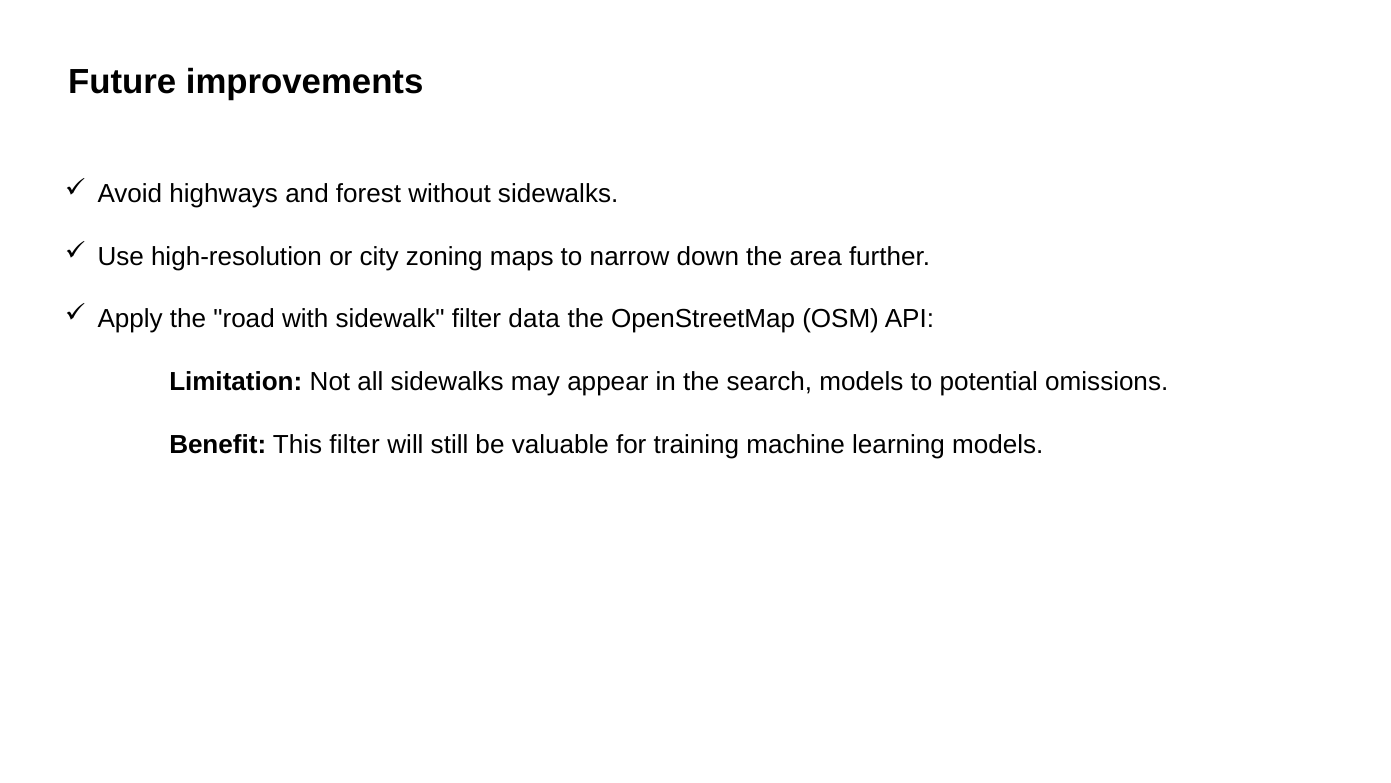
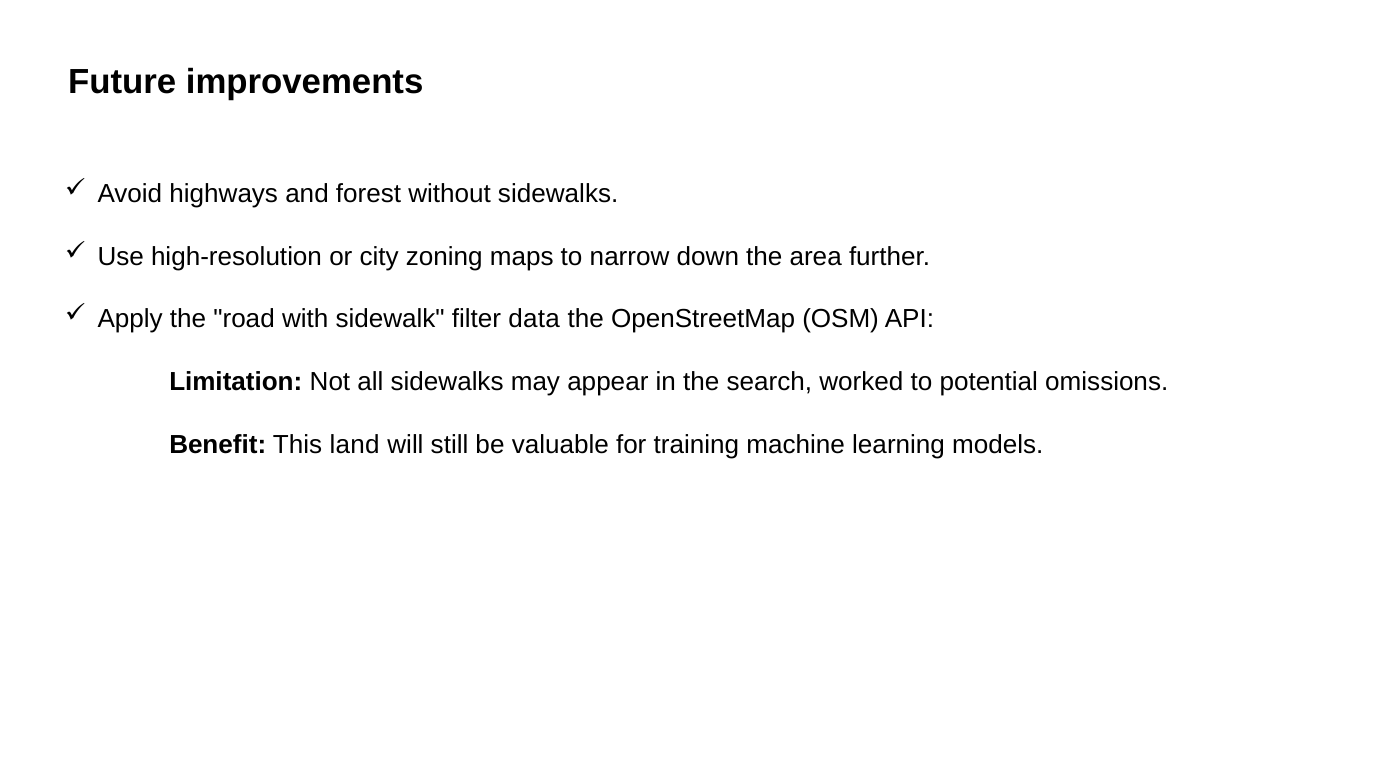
search models: models -> worked (861, 382)
This filter: filter -> land (355, 444)
